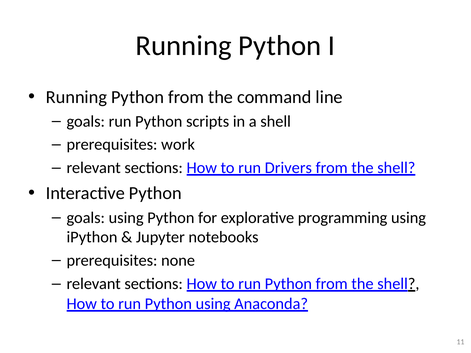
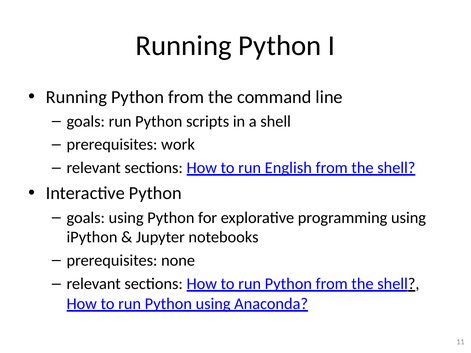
Drivers: Drivers -> English (288, 168)
